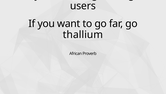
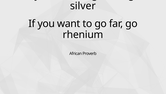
users: users -> silver (83, 6)
thallium: thallium -> rhenium (83, 34)
